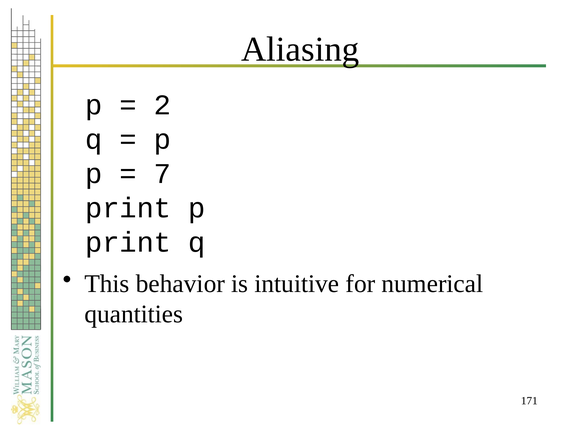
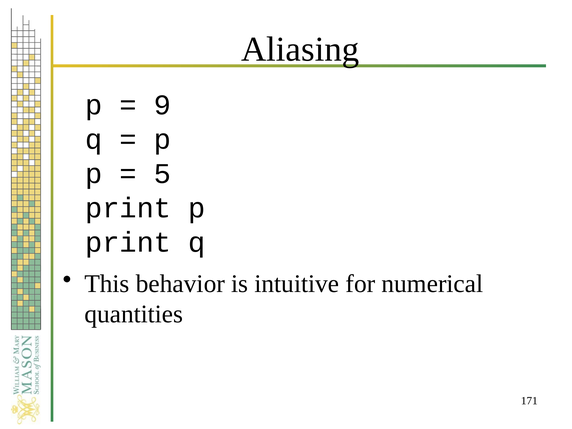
2: 2 -> 9 (162, 105)
7: 7 -> 5 (162, 174)
